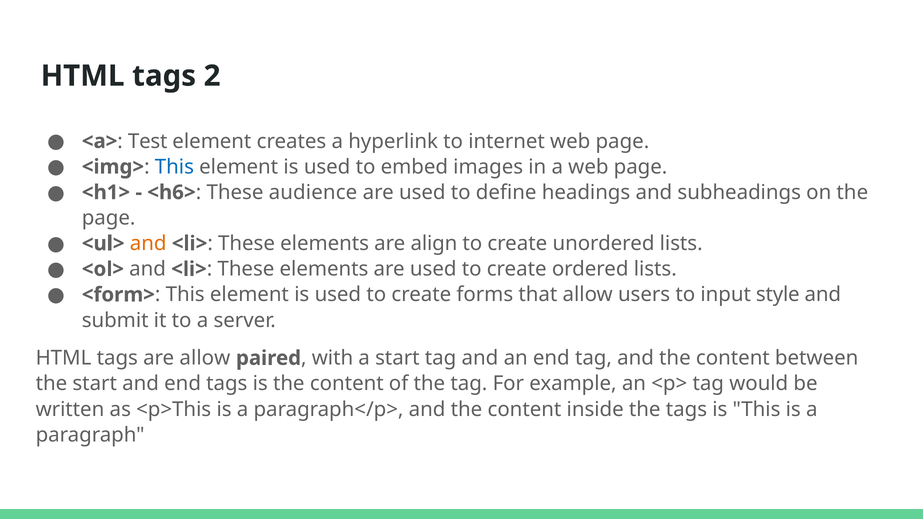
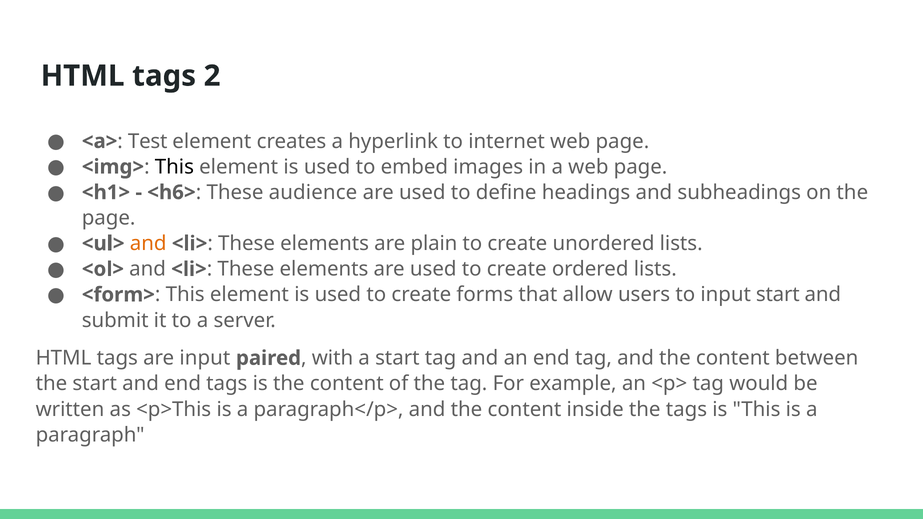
This colour: blue -> black (174, 167)
align: align -> plain (434, 244)
input style: style -> start (778, 295)
are allow: allow -> input (205, 358)
